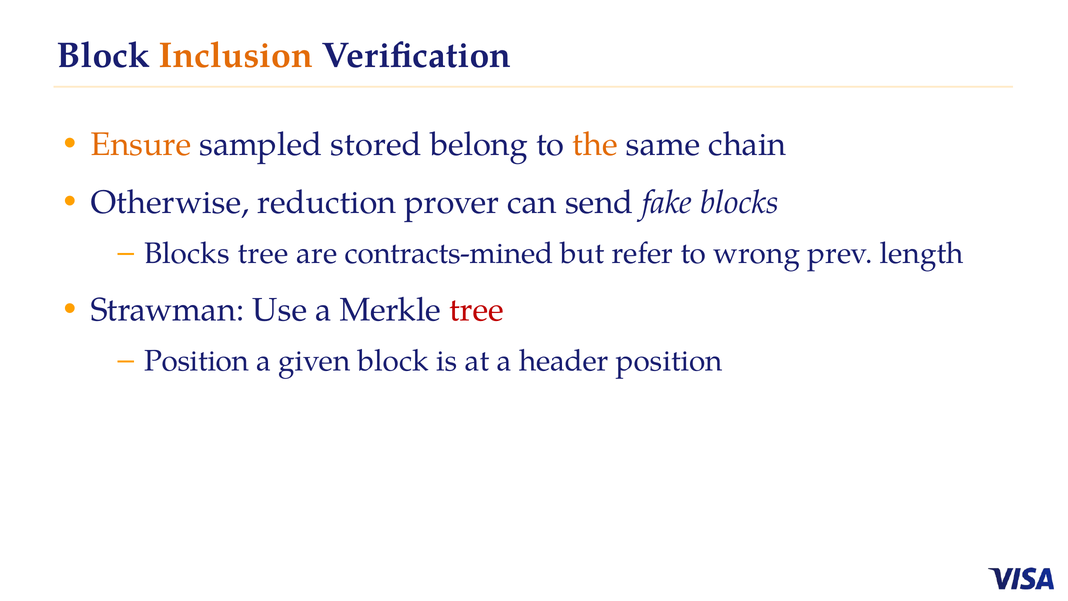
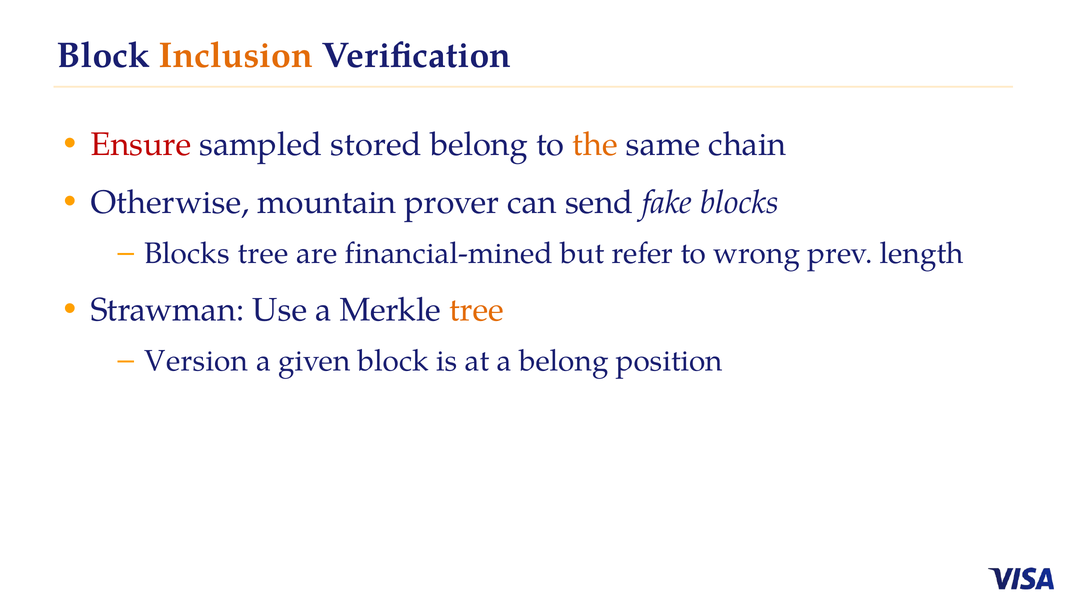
Ensure colour: orange -> red (141, 145)
reduction: reduction -> mountain (327, 202)
contracts-mined: contracts-mined -> financial-mined (449, 254)
tree colour: red -> orange (477, 310)
Position: Position -> Version (196, 361)
a header: header -> belong (564, 361)
